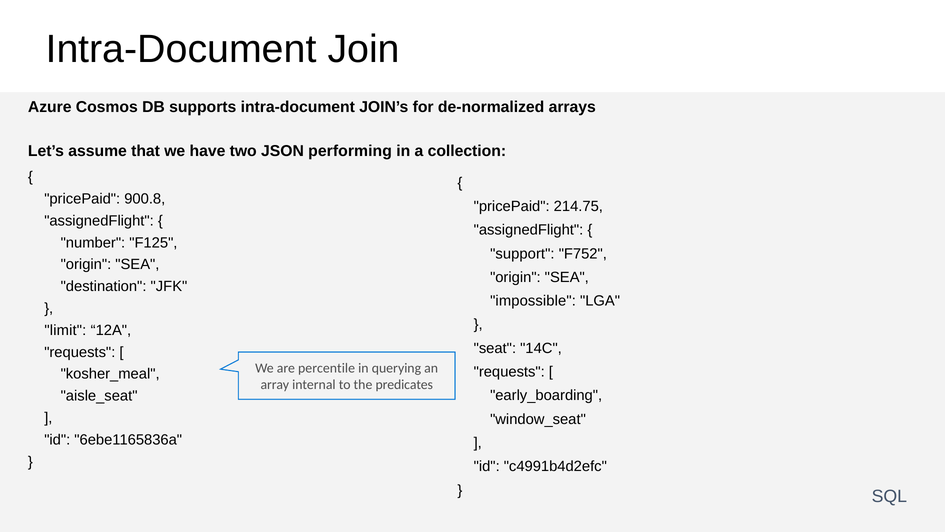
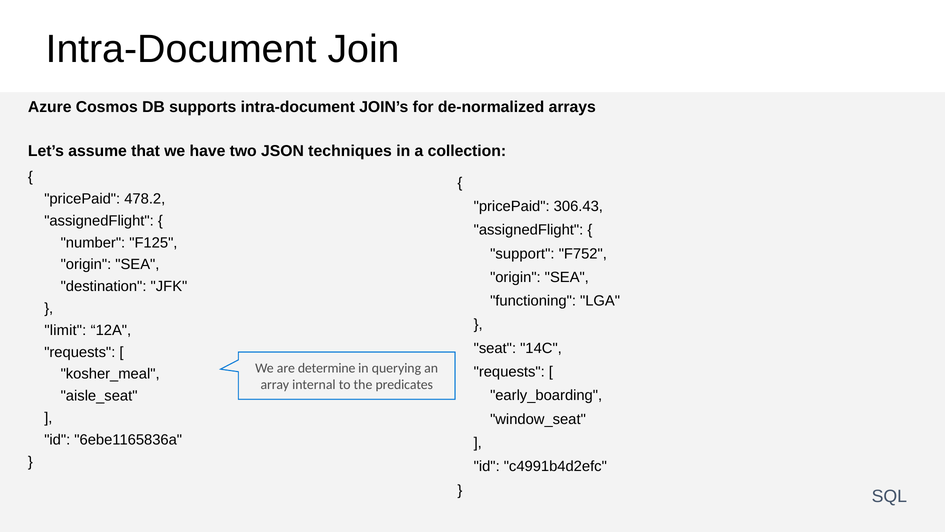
performing: performing -> techniques (350, 151)
900.8: 900.8 -> 478.2 (145, 199)
214.75: 214.75 -> 306.43 (578, 206)
impossible: impossible -> functioning (533, 301)
percentile: percentile -> determine (327, 368)
